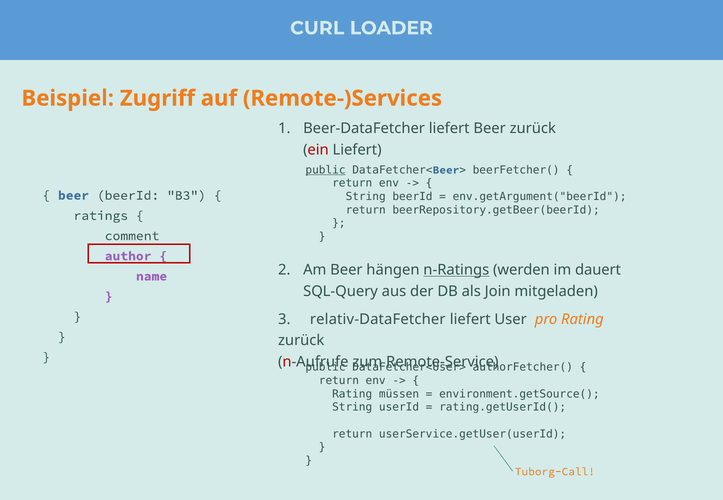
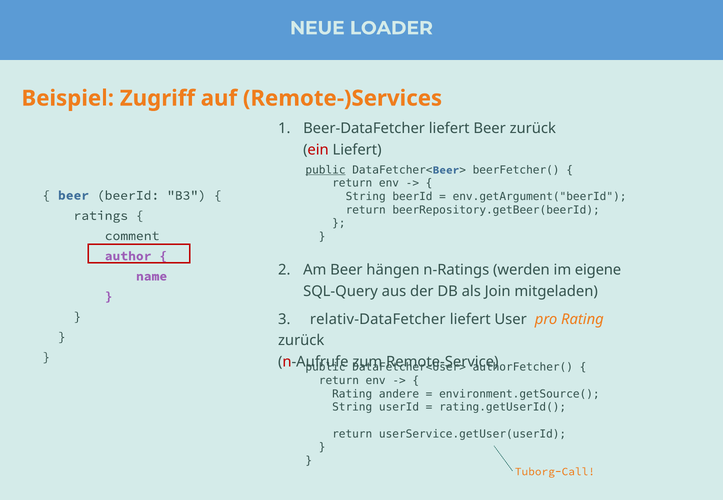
CURL: CURL -> NEUE (317, 28)
n-Ratings underline: present -> none (456, 270)
dauert: dauert -> eigene (598, 270)
müssen: müssen -> andere (399, 394)
